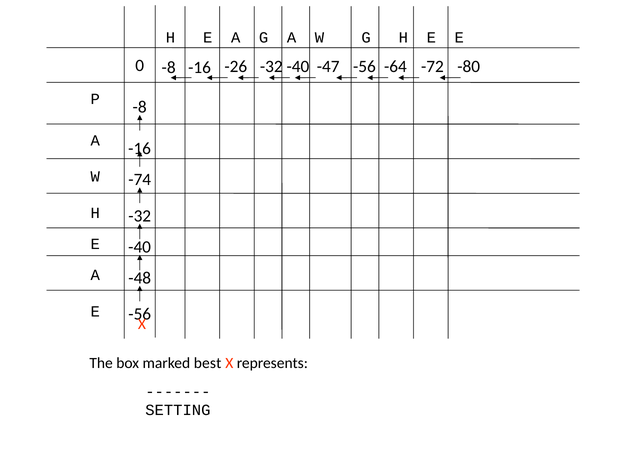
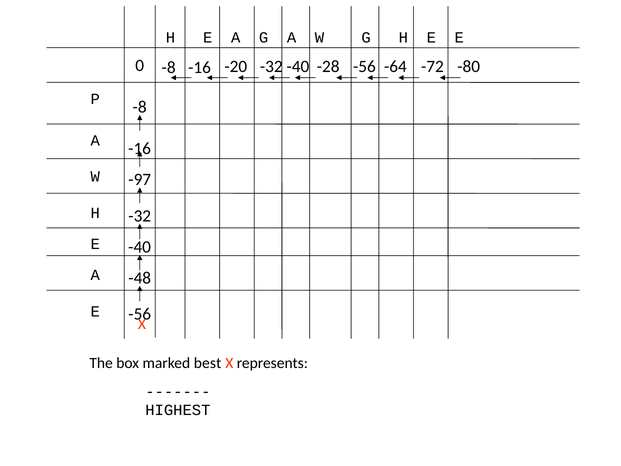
-26: -26 -> -20 (236, 66)
-47: -47 -> -28 (328, 66)
-74: -74 -> -97 (140, 179)
SETTING: SETTING -> HIGHEST (178, 410)
